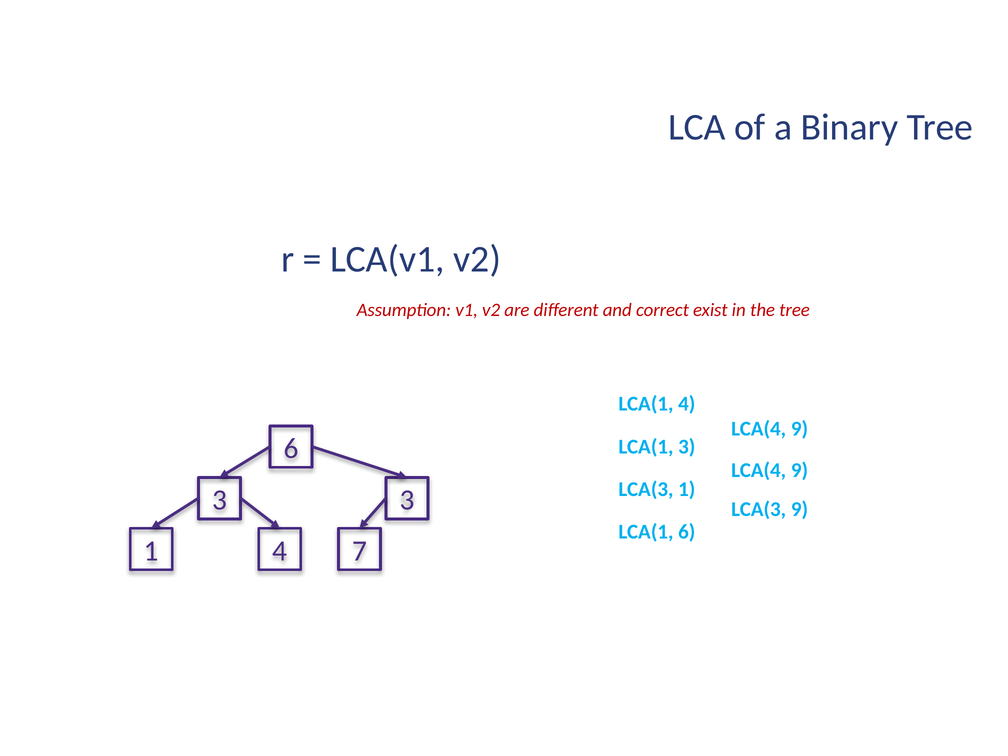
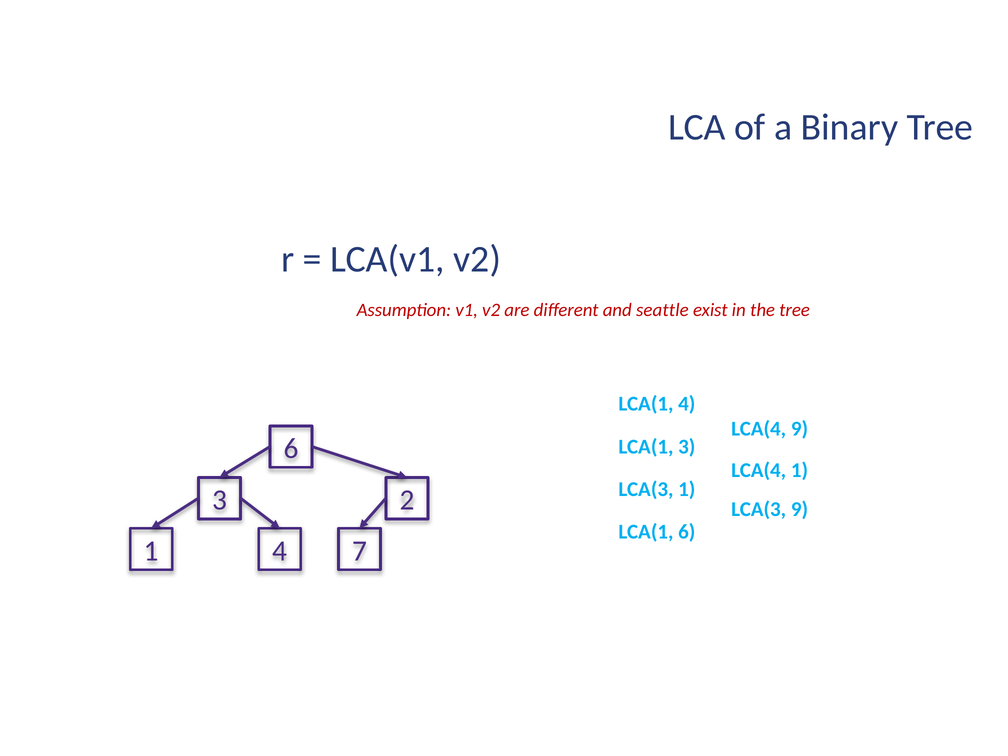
correct: correct -> seattle (662, 310)
9: 9 -> 1 (799, 470)
3 3: 3 -> 2 (407, 500)
